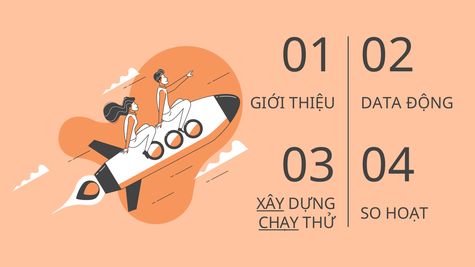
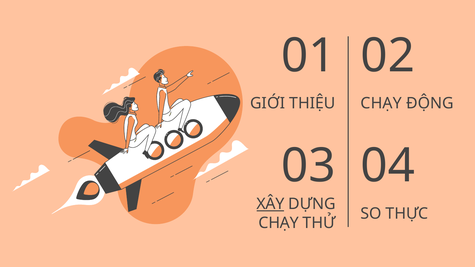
THIỆU DATA: DATA -> CHẠY (381, 103)
HOẠT: HOẠT -> THỰC (407, 214)
CHẠY underline: present -> none (279, 223)
